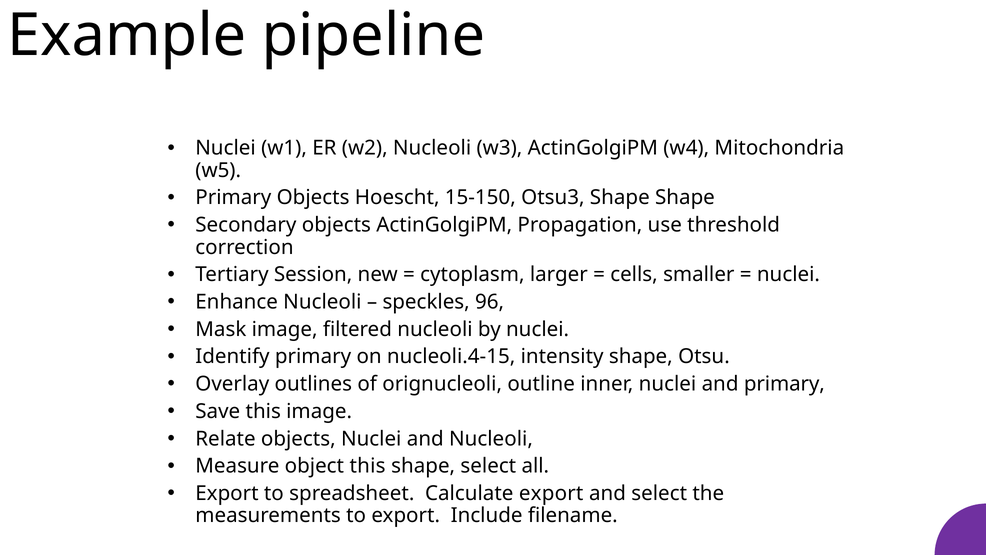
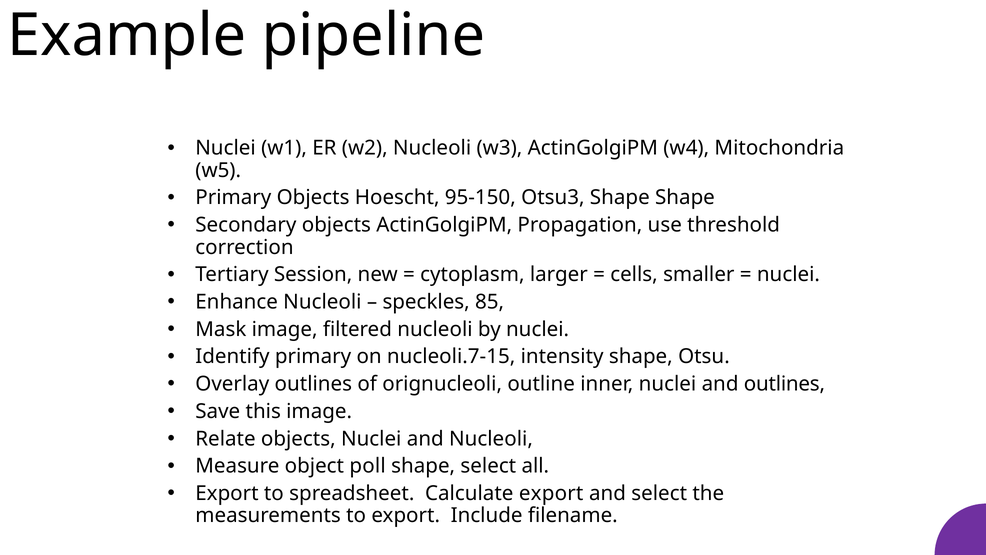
15-150: 15-150 -> 95-150 (480, 198)
96: 96 -> 85 (490, 302)
nucleoli.4-15: nucleoli.4-15 -> nucleoli.7-15 (451, 356)
and primary: primary -> outlines (784, 384)
object this: this -> poll (368, 466)
